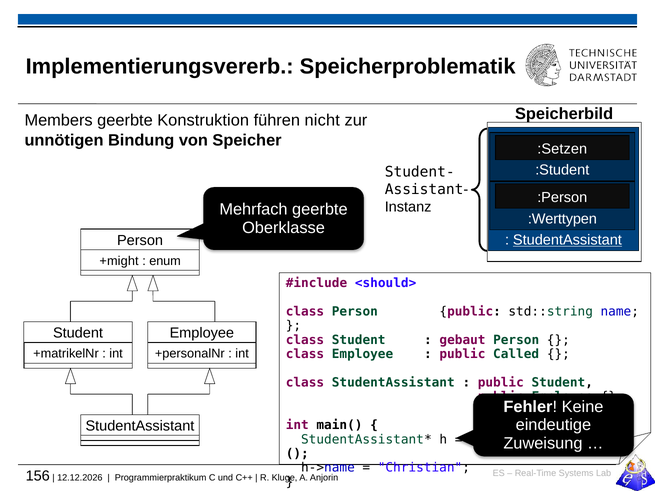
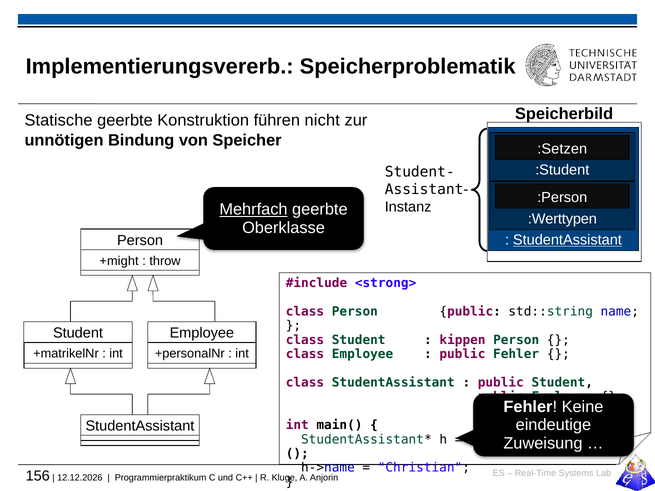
Members: Members -> Statische (59, 121)
Mehrfach underline: none -> present (253, 210)
enum: enum -> throw (165, 261)
<should>: <should> -> <strong> (386, 283)
gebaut: gebaut -> kippen (463, 340)
public Called: Called -> Fehler (516, 354)
